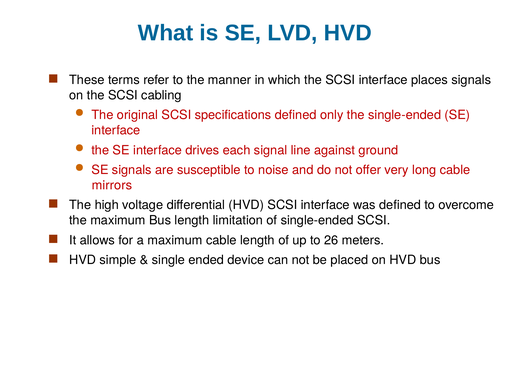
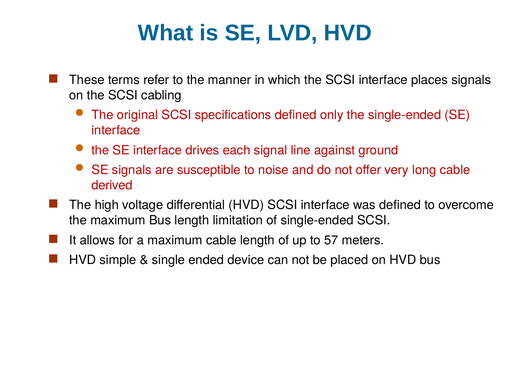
mirrors: mirrors -> derived (112, 185)
26: 26 -> 57 (331, 240)
